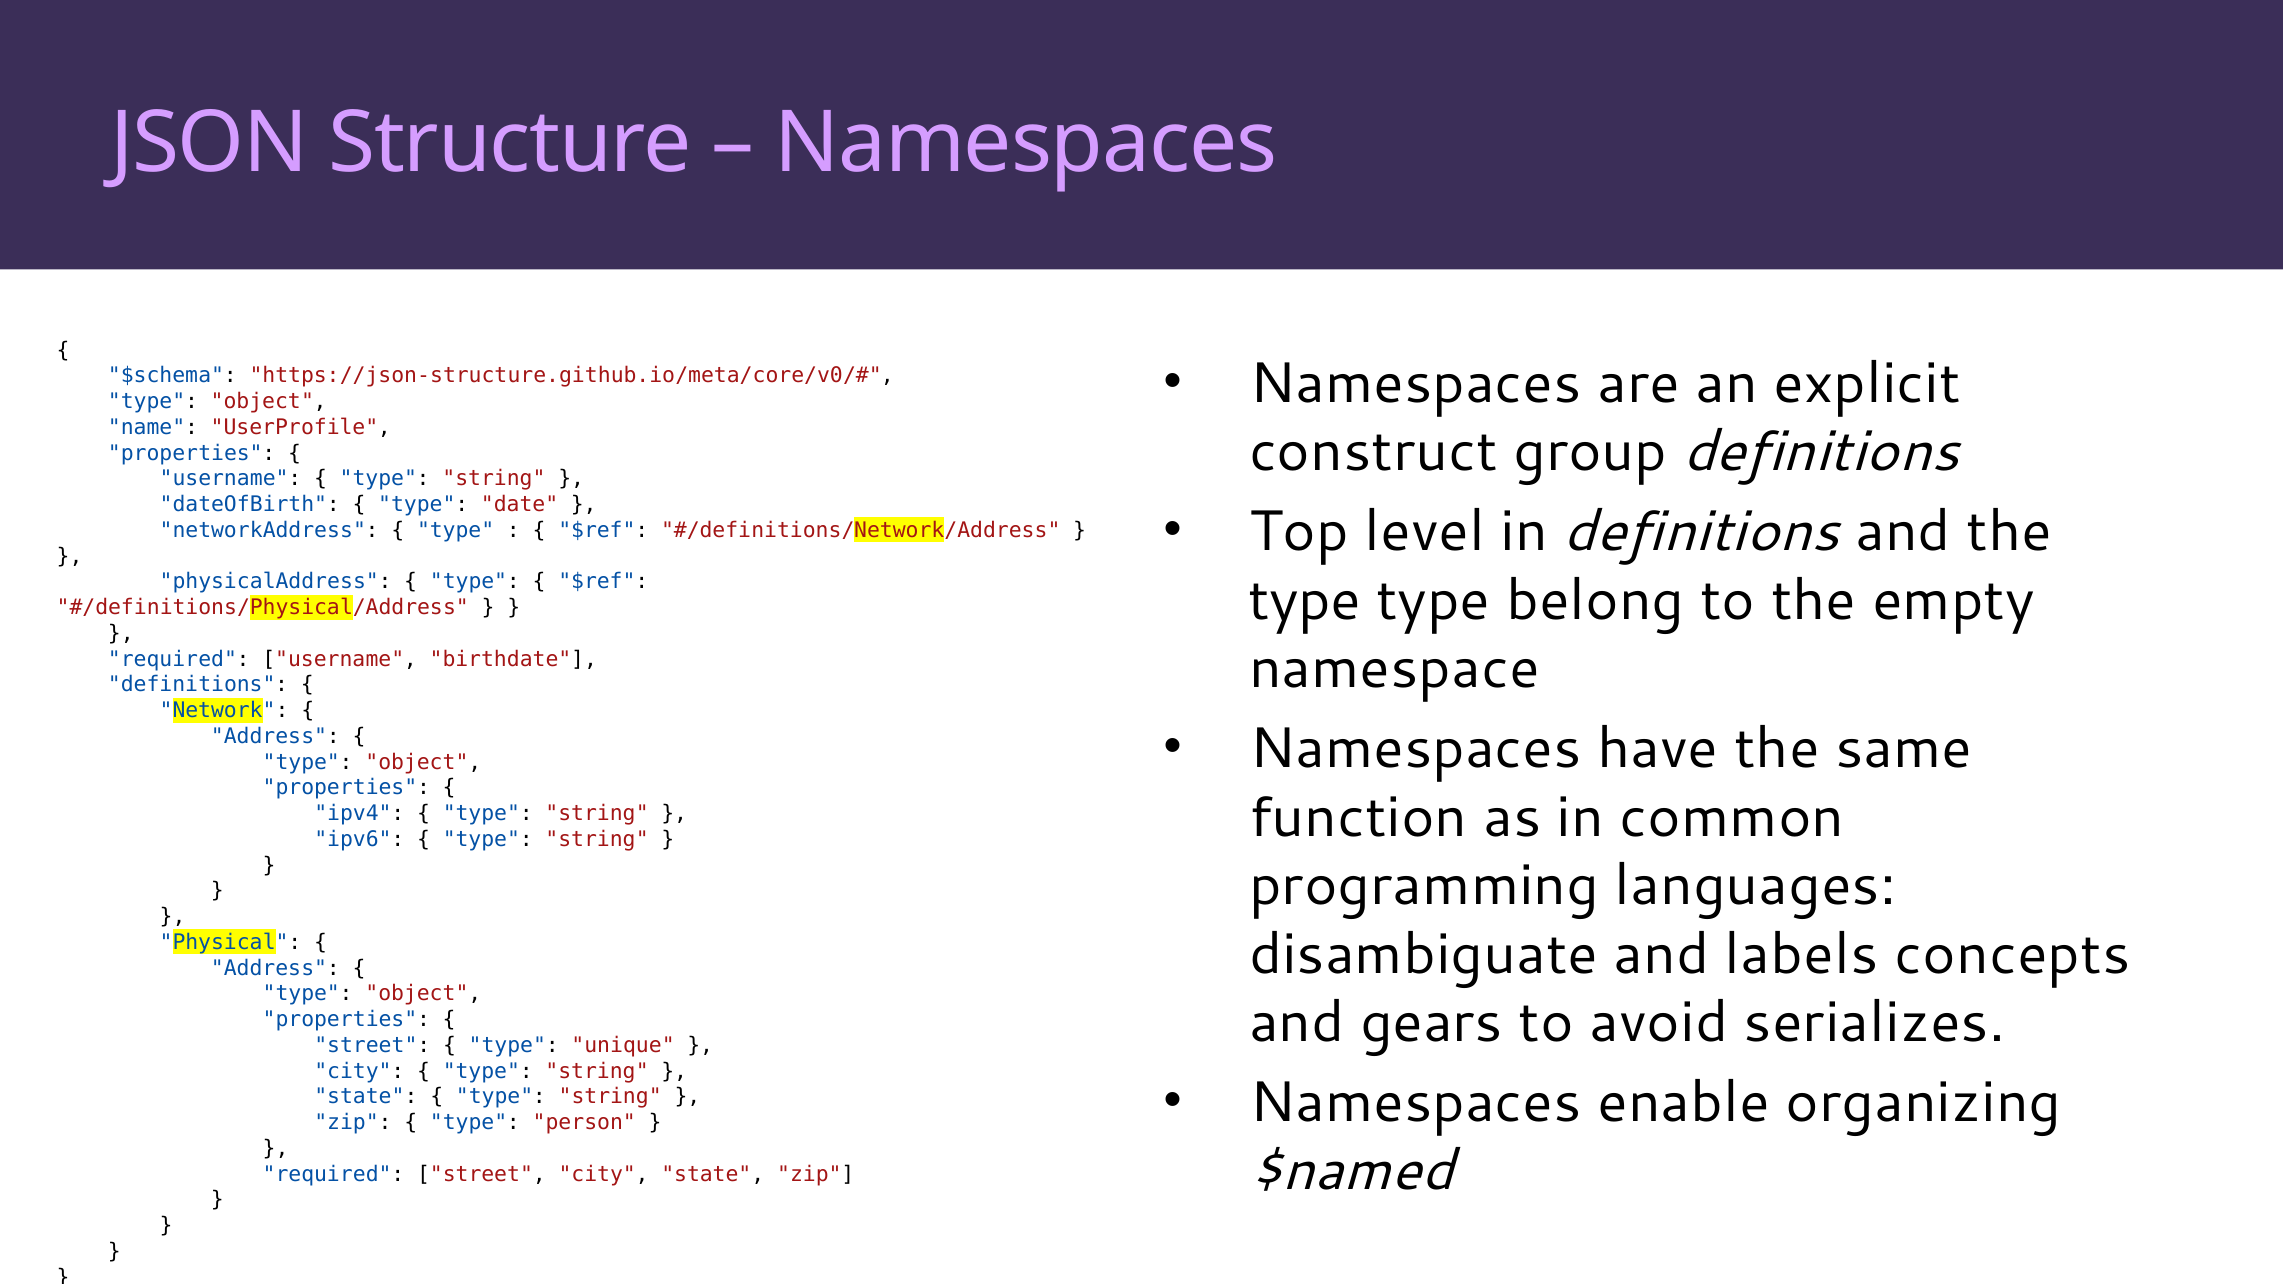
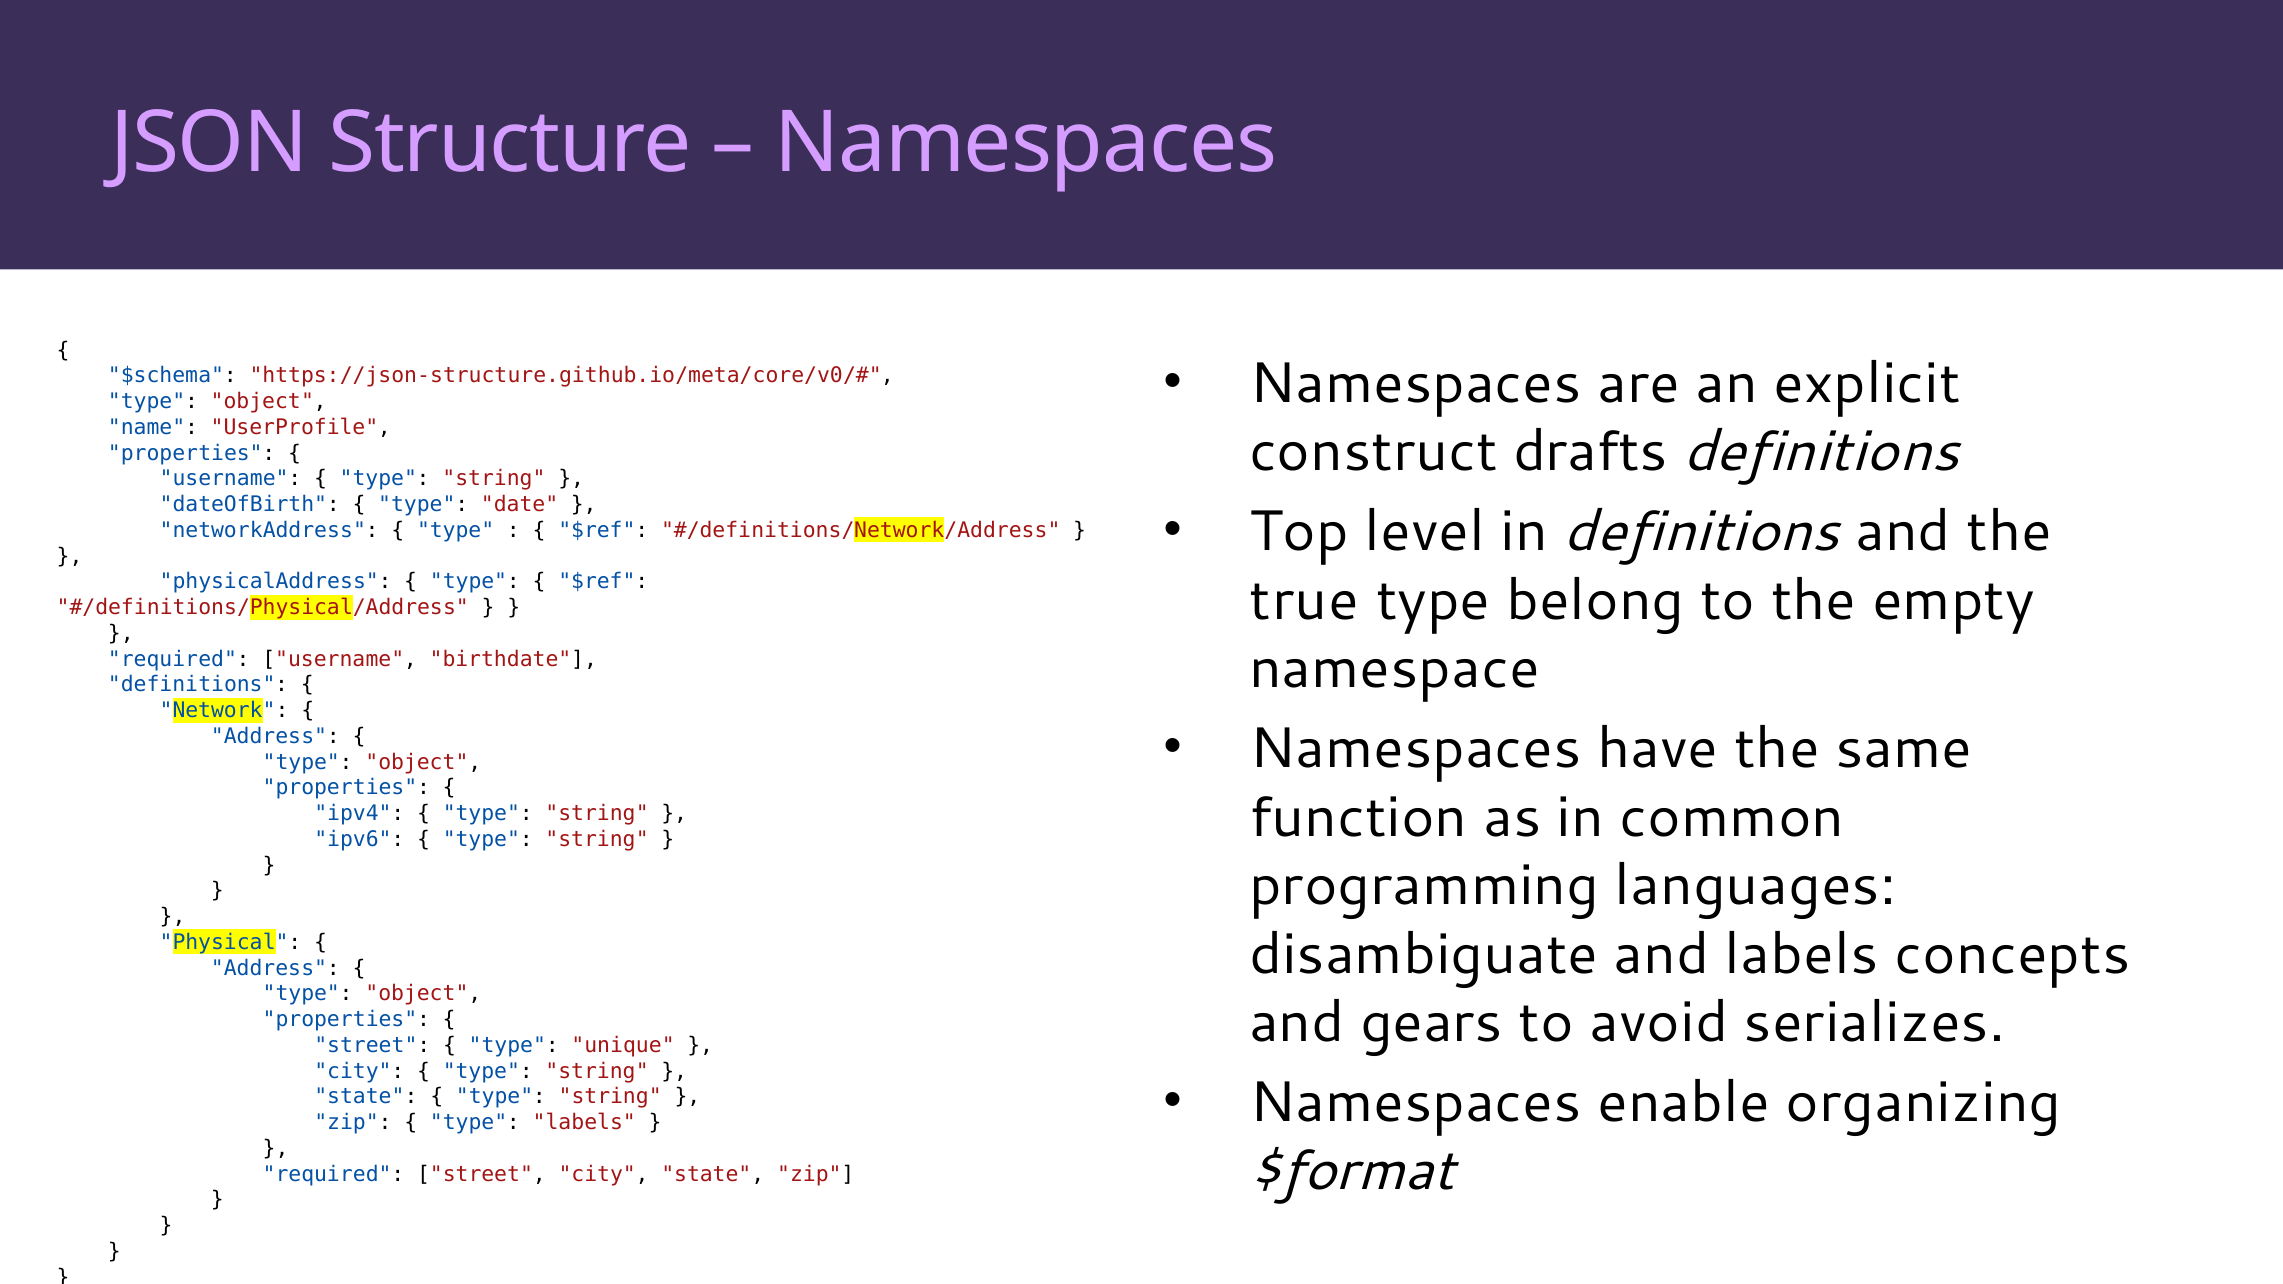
group: group -> drafts (1591, 452)
type: type -> true (1304, 601)
type person: person -> labels (584, 1123)
$named: $named -> $format (1352, 1171)
